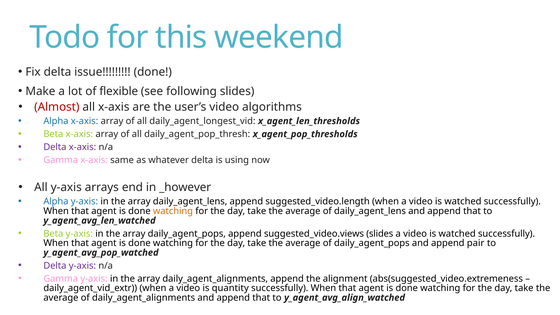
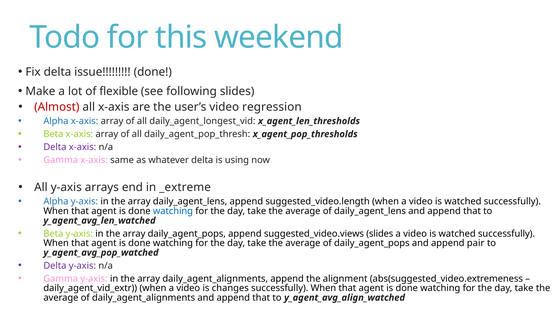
algorithms: algorithms -> regression (272, 107)
_however: _however -> _extreme (185, 187)
watching colour: orange -> blue (173, 211)
quantity: quantity -> changes (230, 288)
